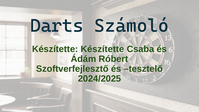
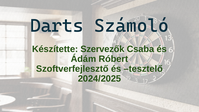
Készítette Készítette: Készítette -> Szervezők (102, 49)
